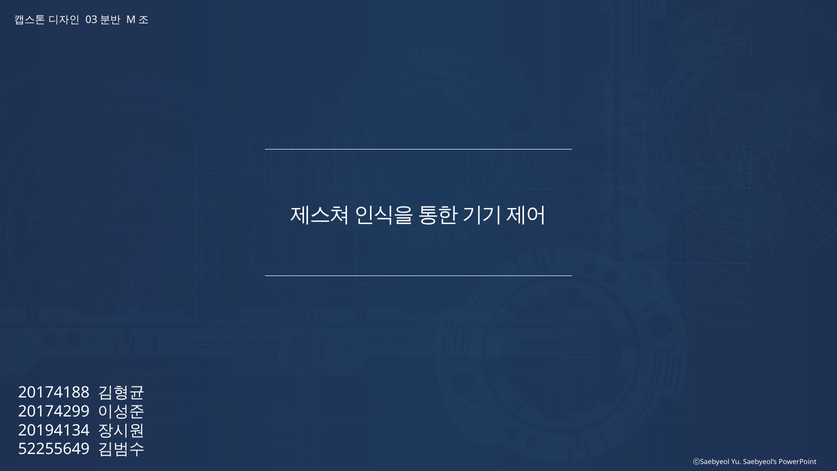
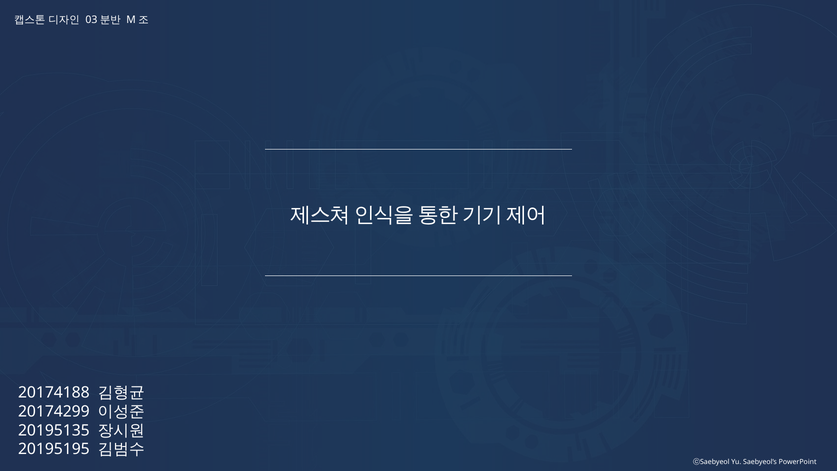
20194134: 20194134 -> 20195135 (54, 430)
52255649: 52255649 -> 20195195 (54, 449)
